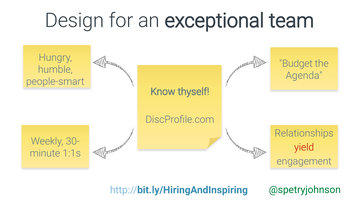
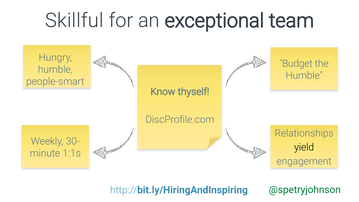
Design: Design -> Skillful (74, 21)
Agenda: Agenda -> Humble (304, 76)
yield colour: red -> black (304, 147)
